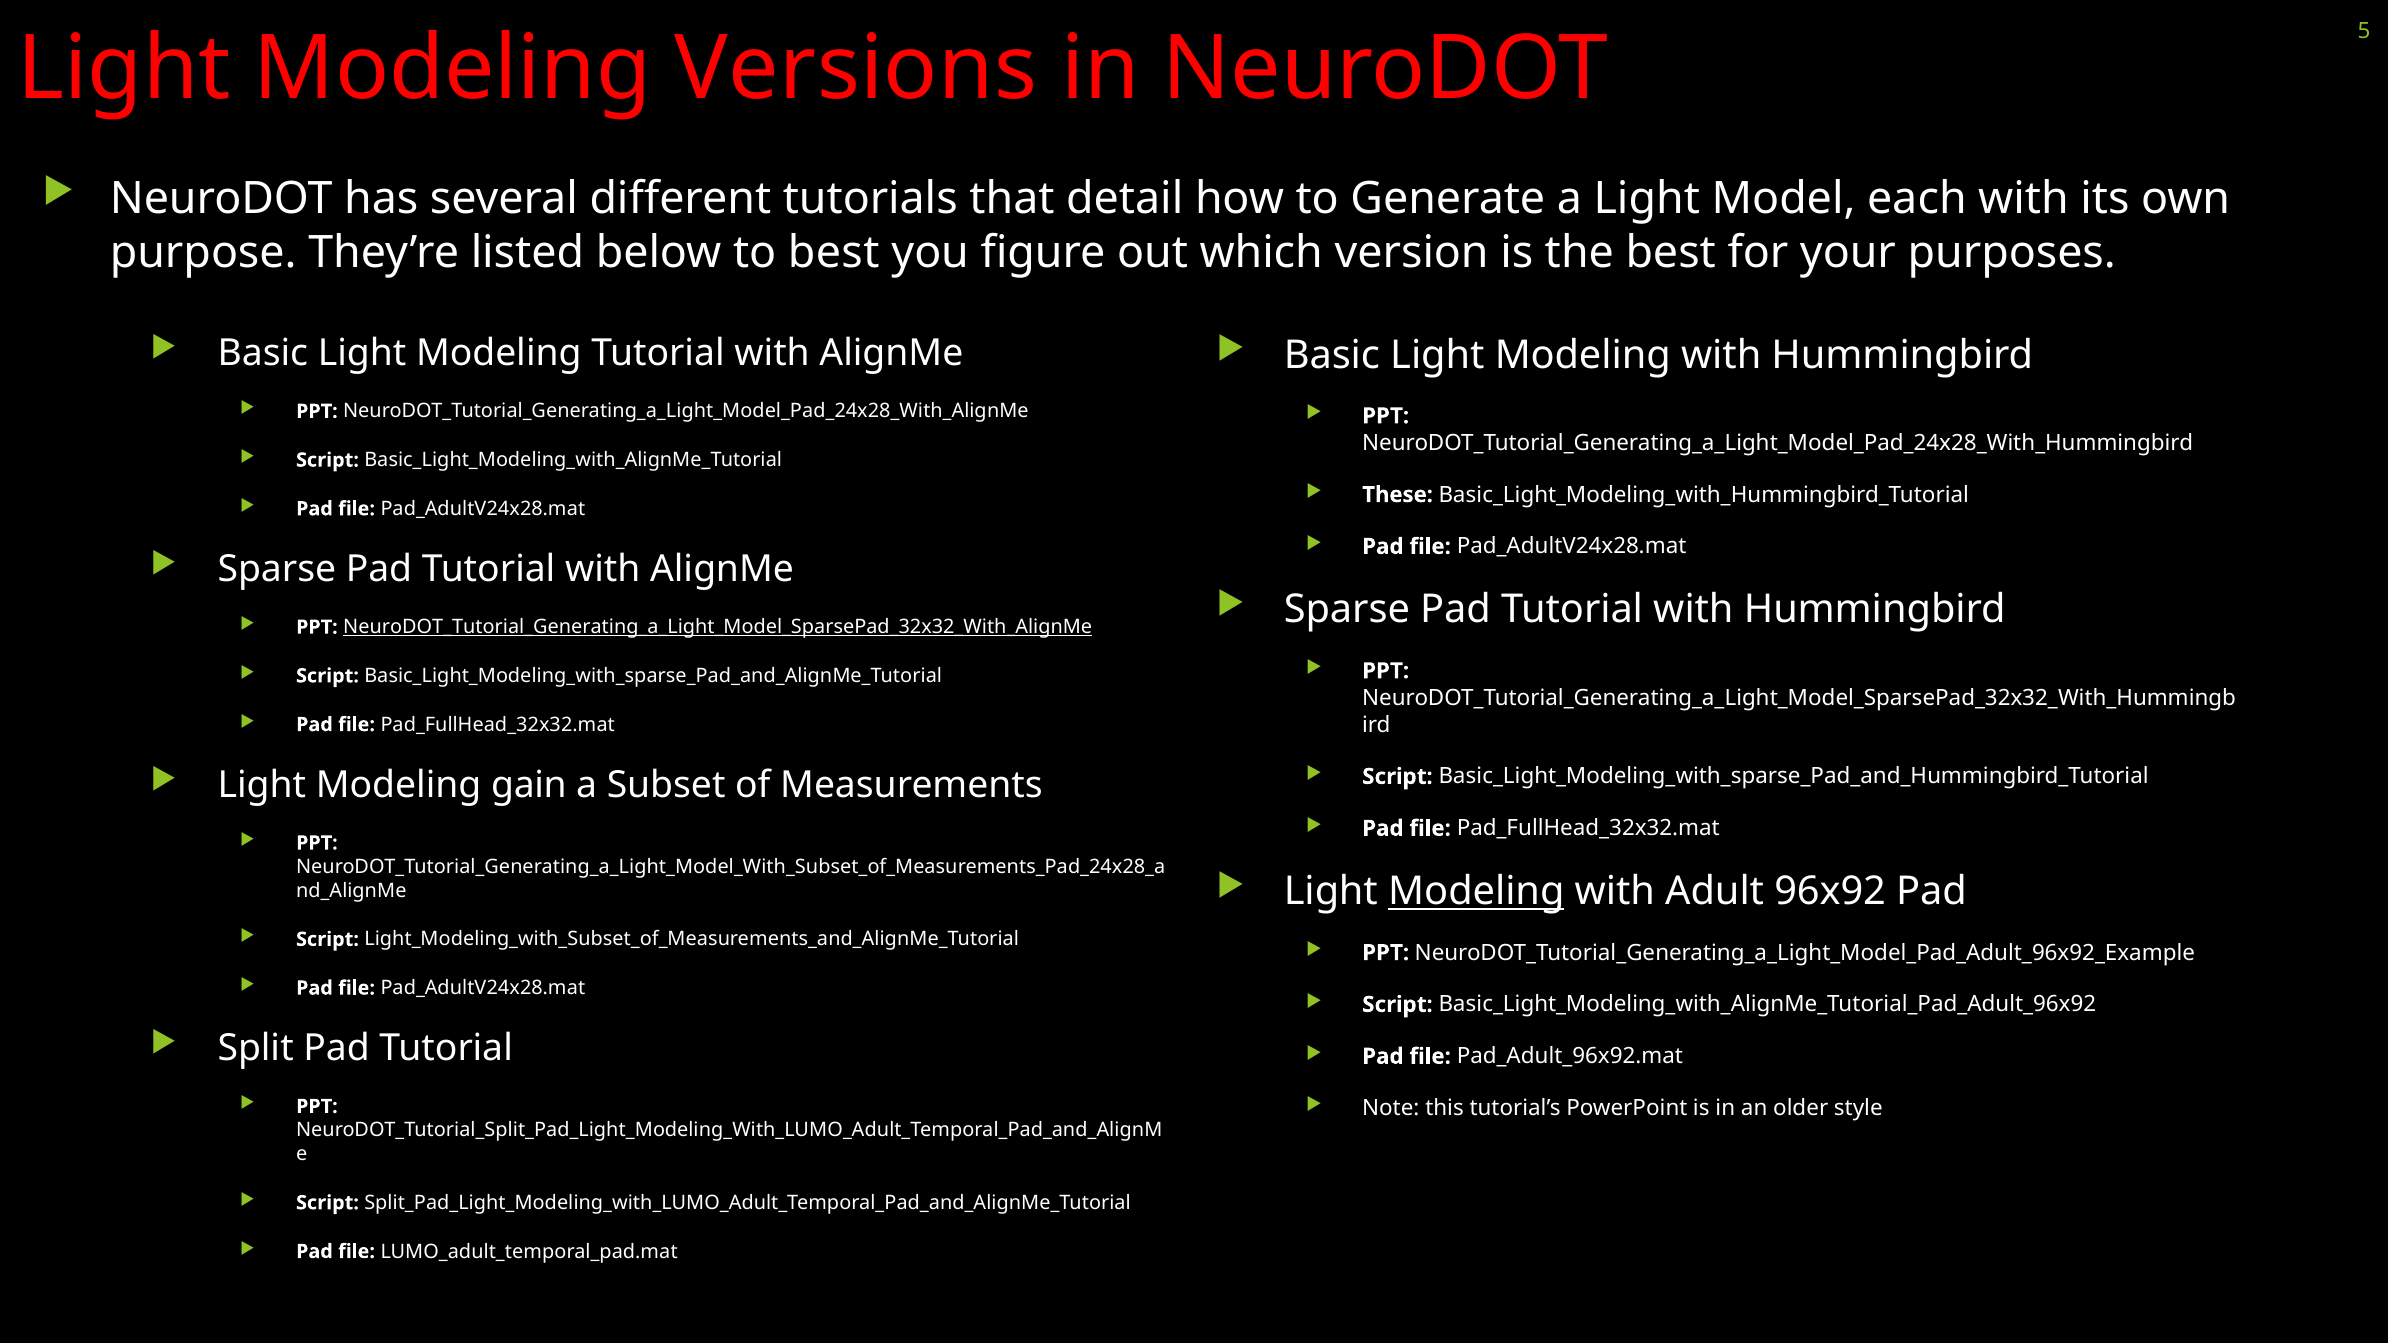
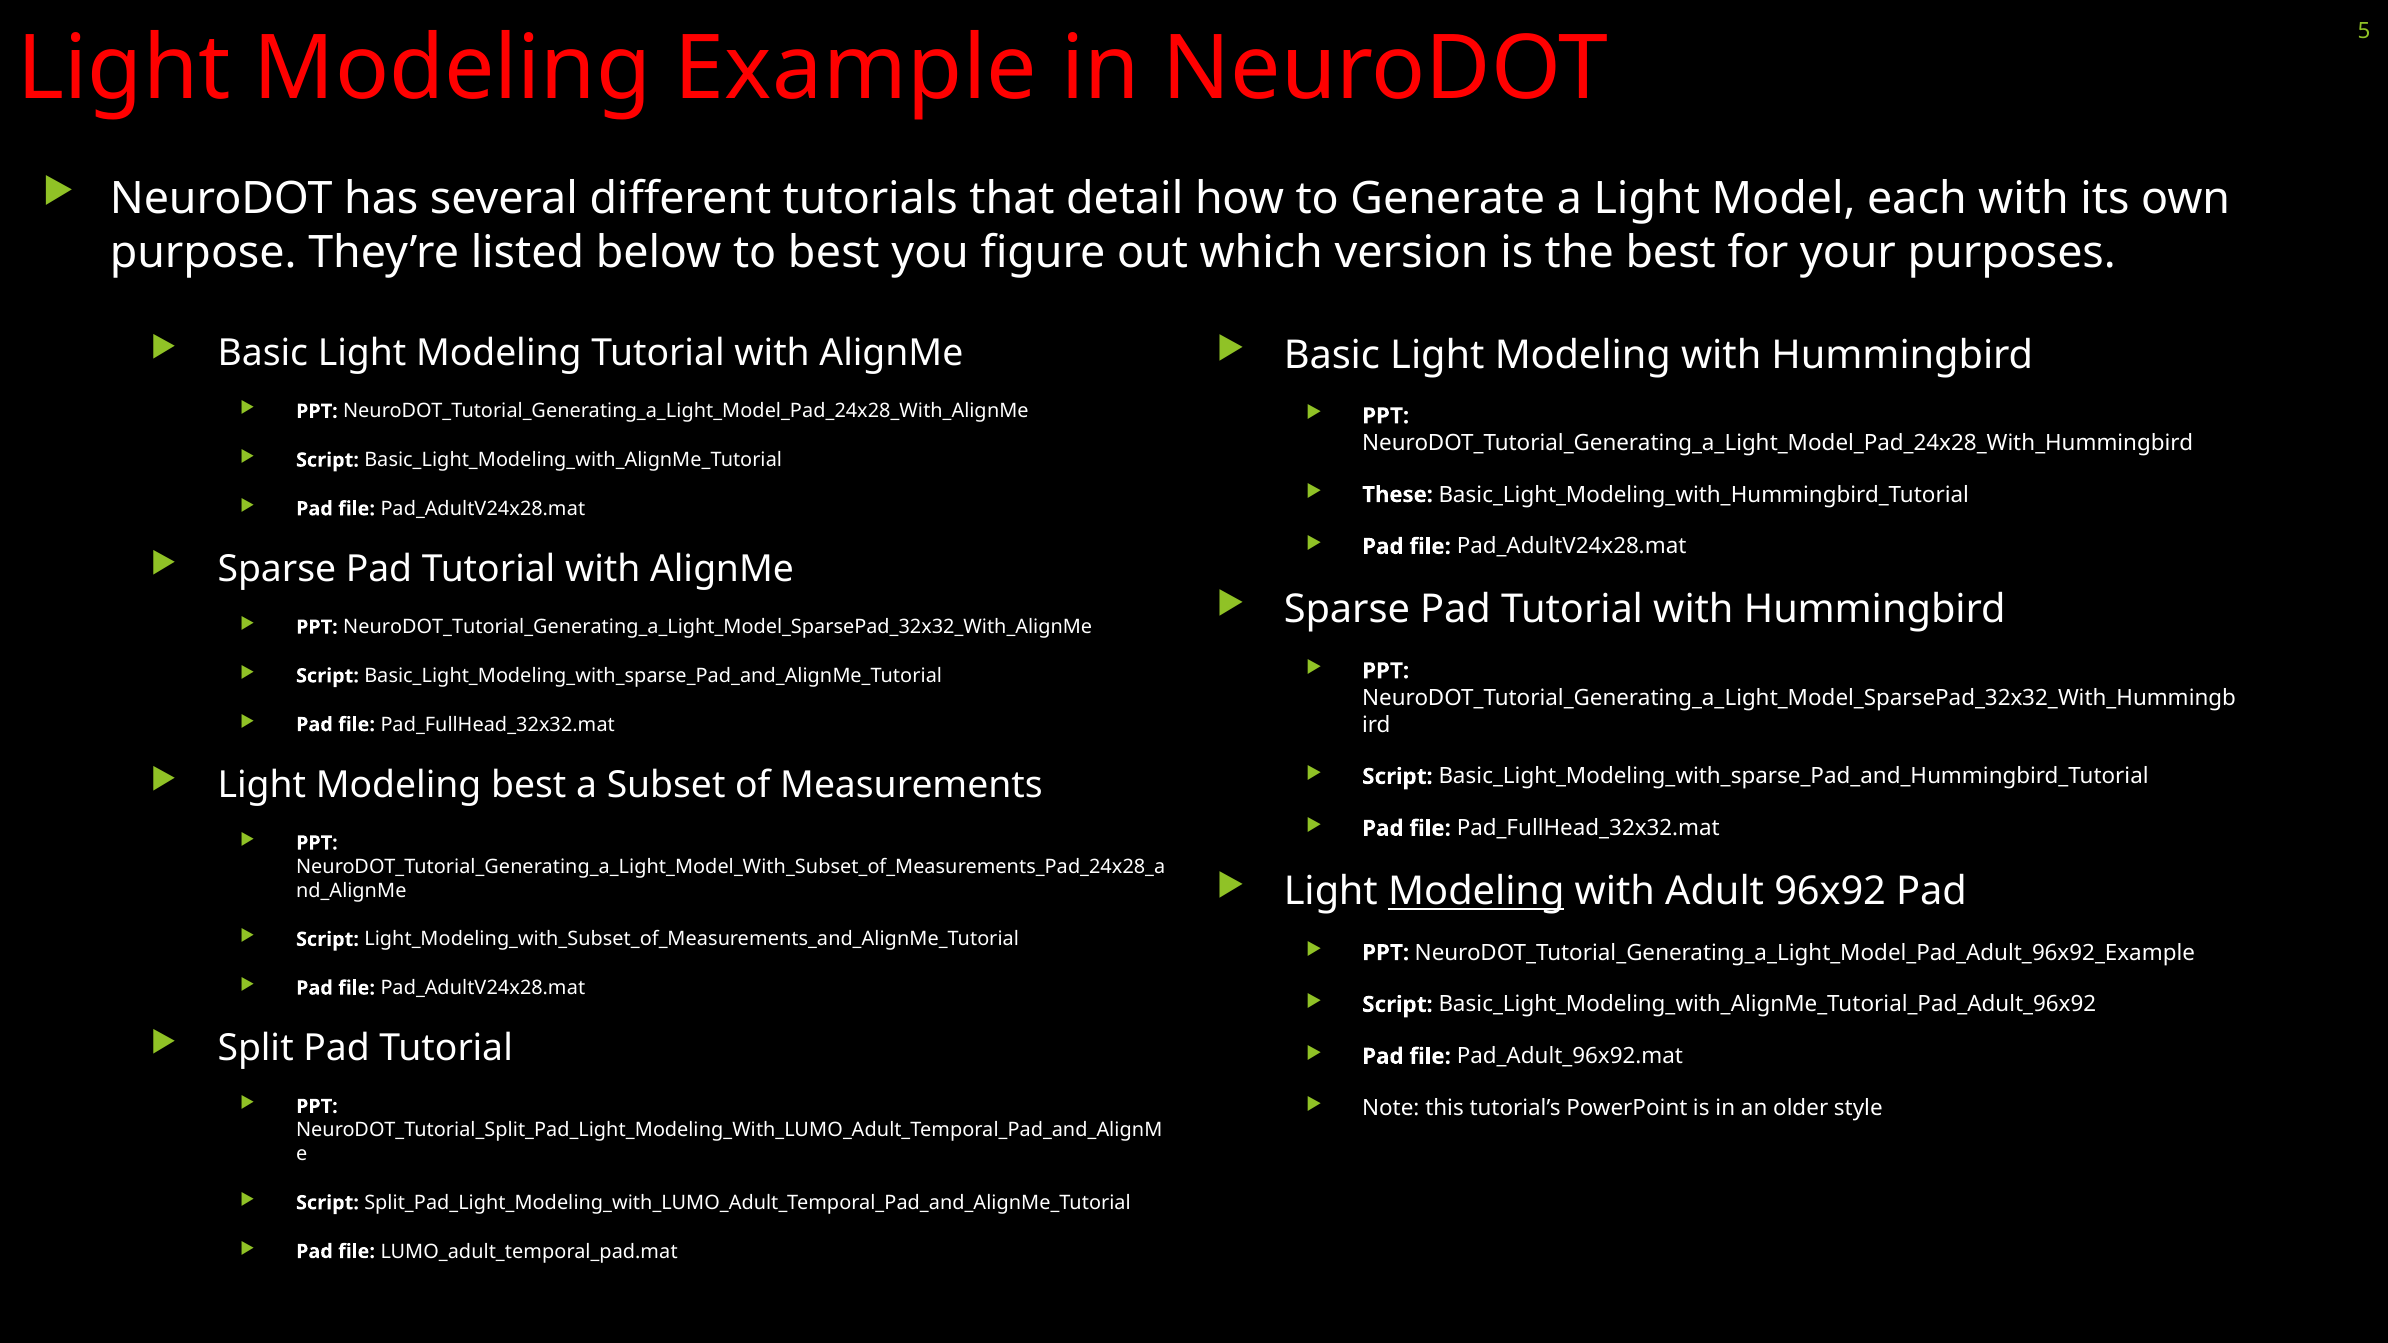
Versions: Versions -> Example (856, 69)
NeuroDOT_Tutorial_Generating_a_Light_Model_SparsePad_32x32_With_AlignMe underline: present -> none (718, 627)
Modeling gain: gain -> best (529, 785)
